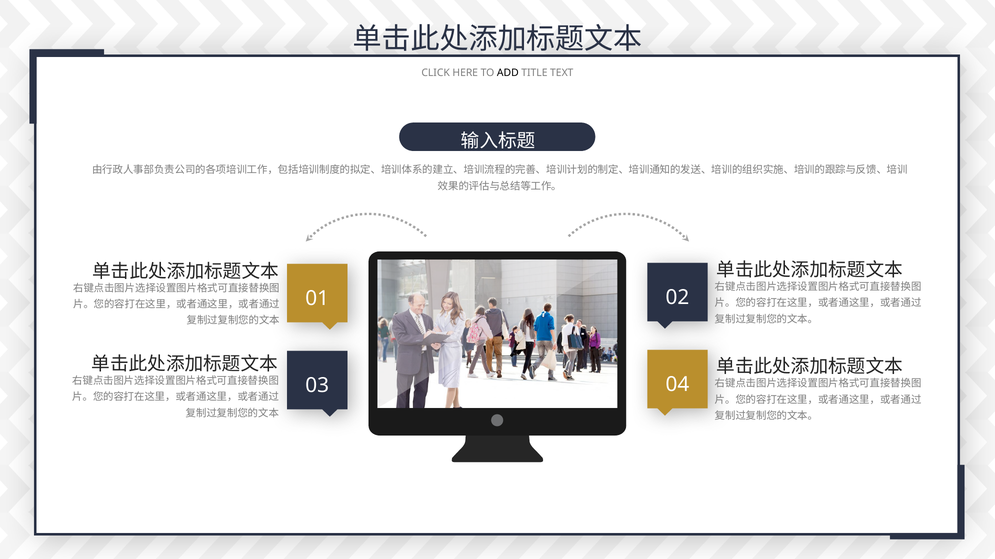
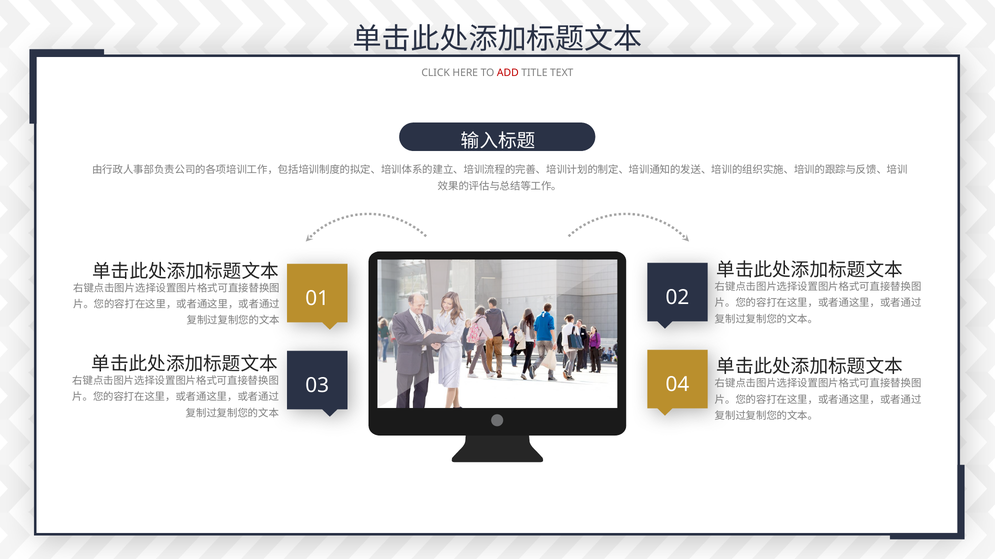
ADD colour: black -> red (508, 73)
